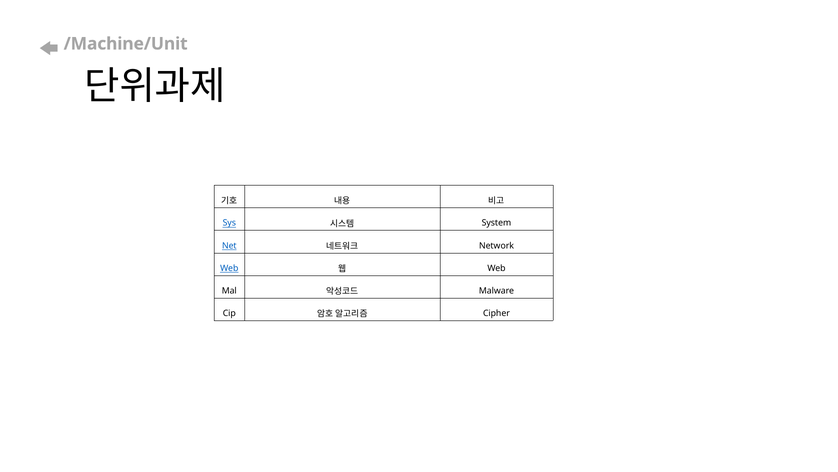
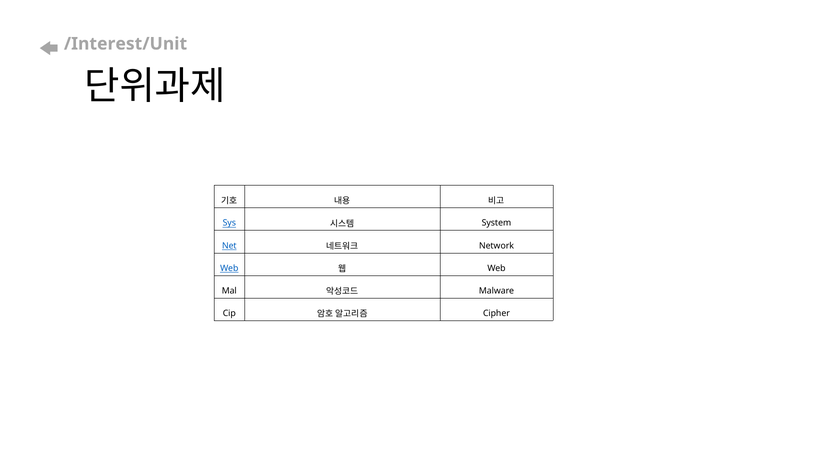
/Machine/Unit: /Machine/Unit -> /Interest/Unit (126, 44)
